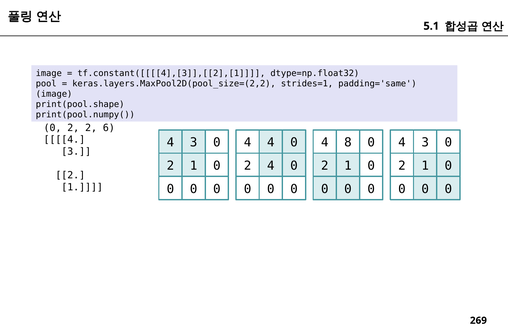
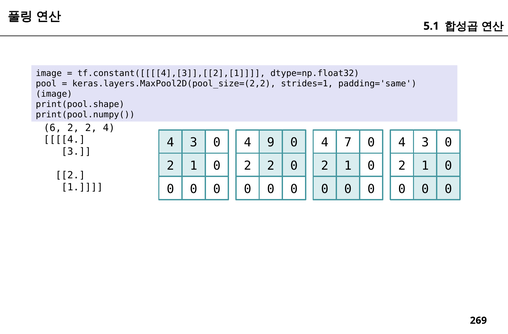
0: 0 -> 6 (53, 128)
2 6: 6 -> 4 (109, 128)
4 4: 4 -> 9 (271, 142)
8: 8 -> 7 (348, 142)
4: 4 -> 2 (271, 166)
